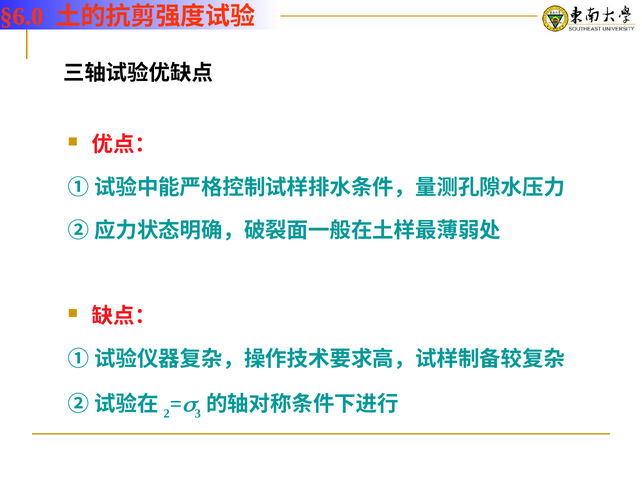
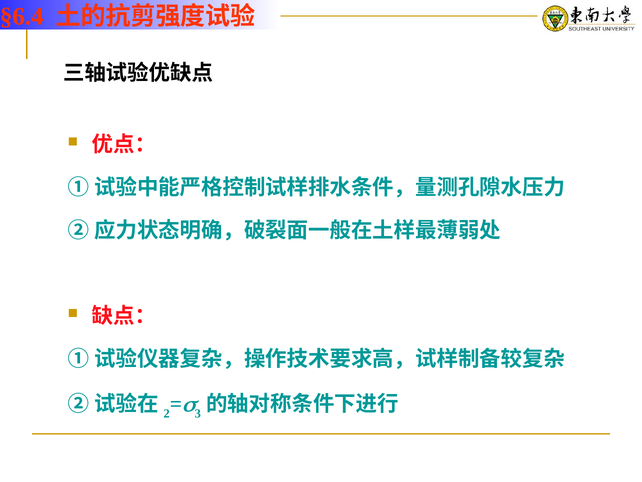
§6.0: §6.0 -> §6.4 (22, 16)
